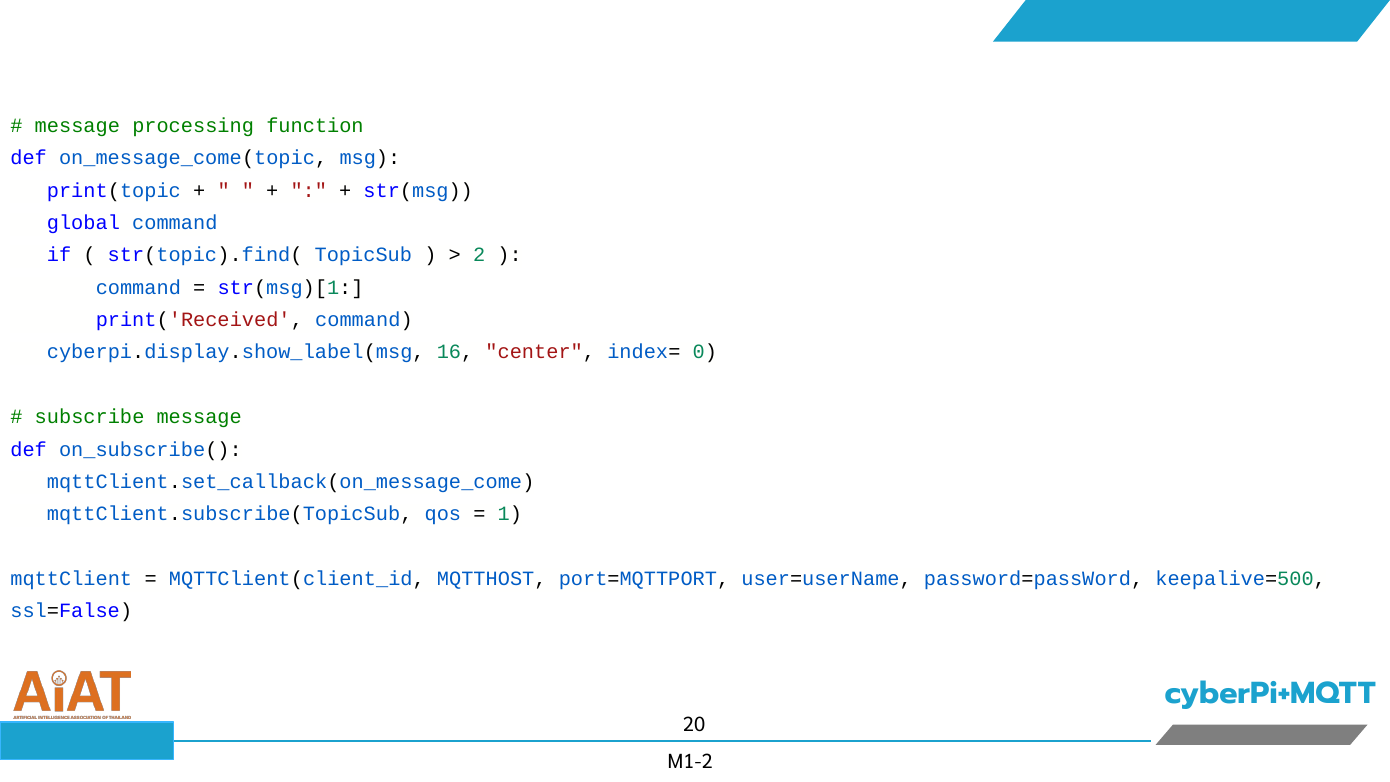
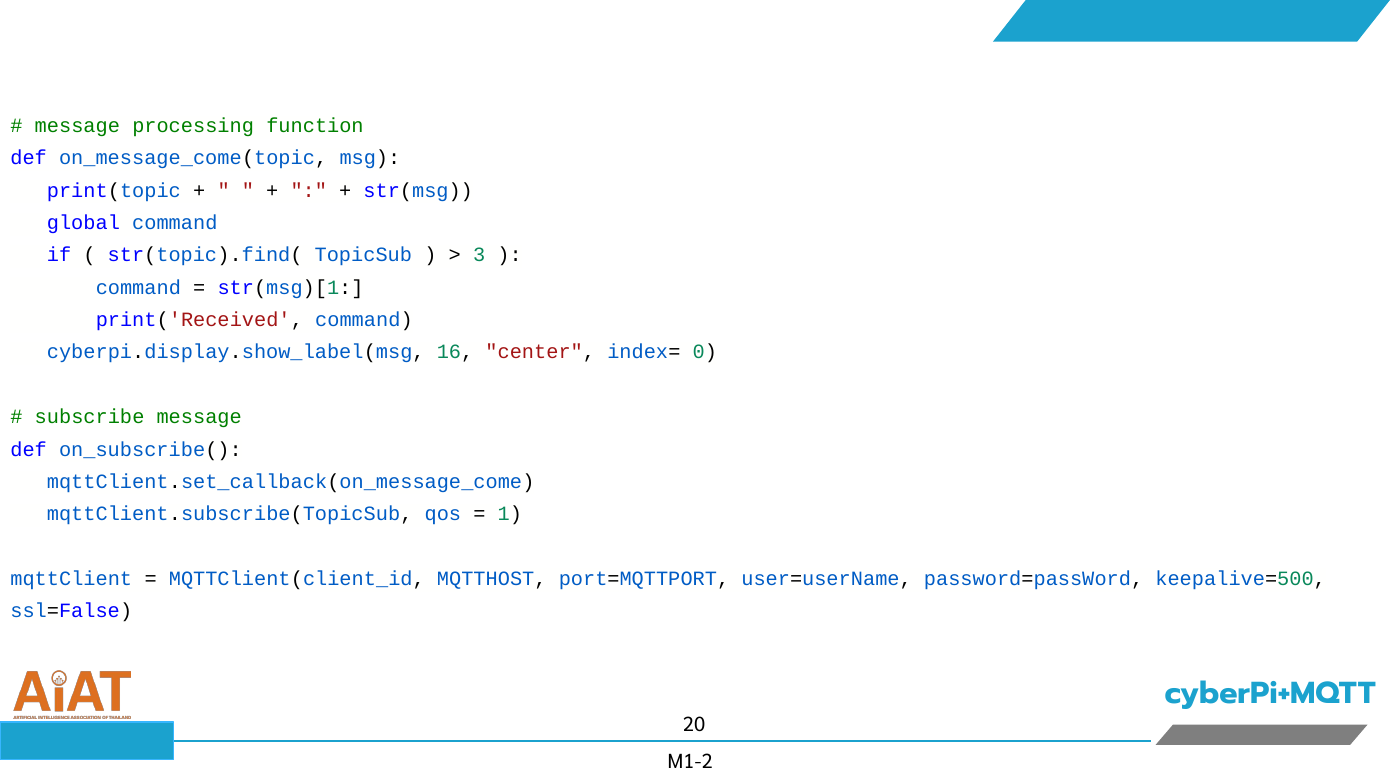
2: 2 -> 3 (479, 255)
